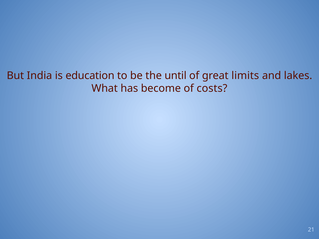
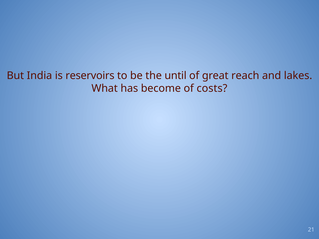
education: education -> reservoirs (90, 76)
limits: limits -> reach (245, 76)
